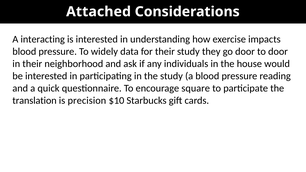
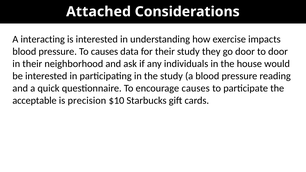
To widely: widely -> causes (104, 52)
encourage square: square -> causes (196, 88)
translation: translation -> acceptable (35, 101)
